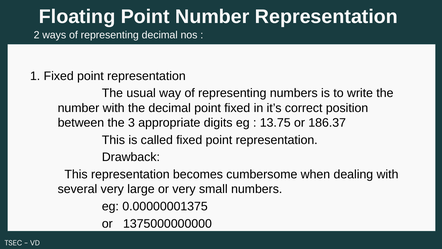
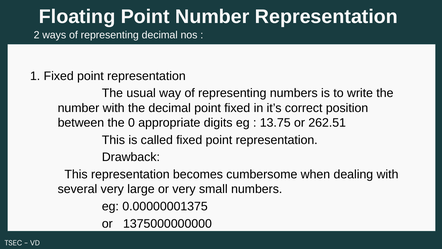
3: 3 -> 0 (131, 123)
186.37: 186.37 -> 262.51 (327, 123)
